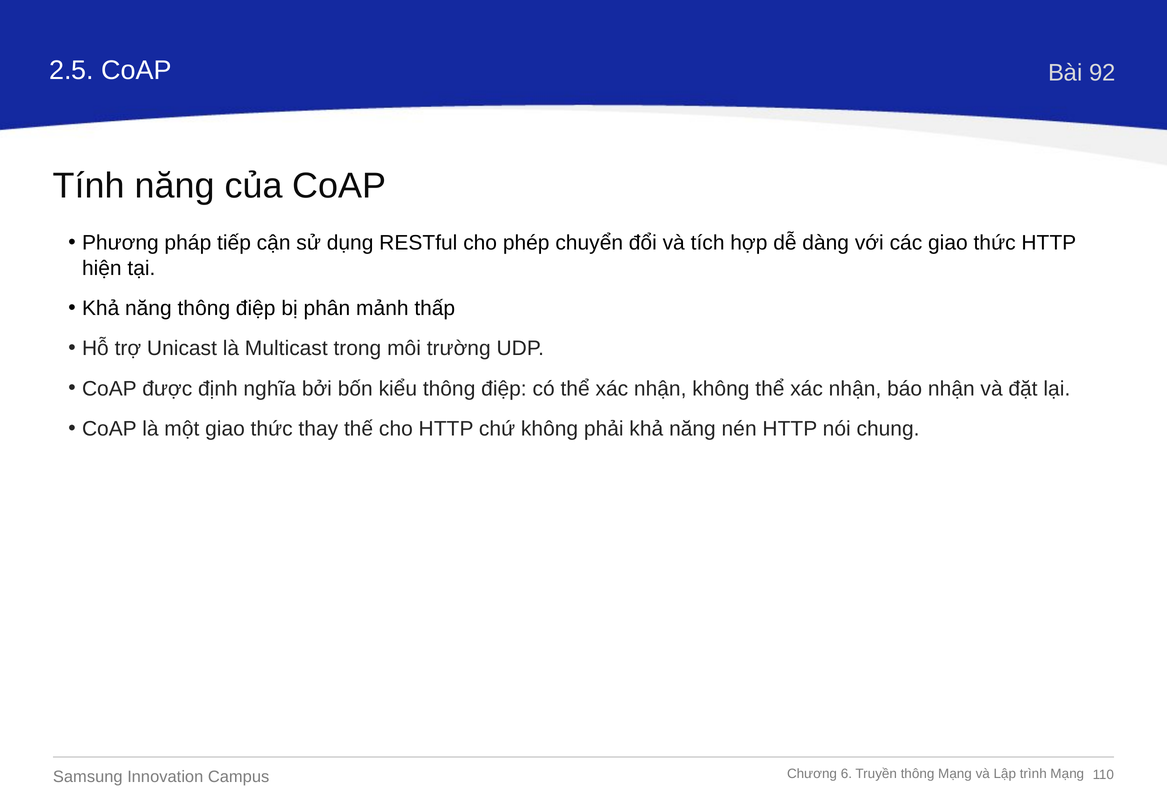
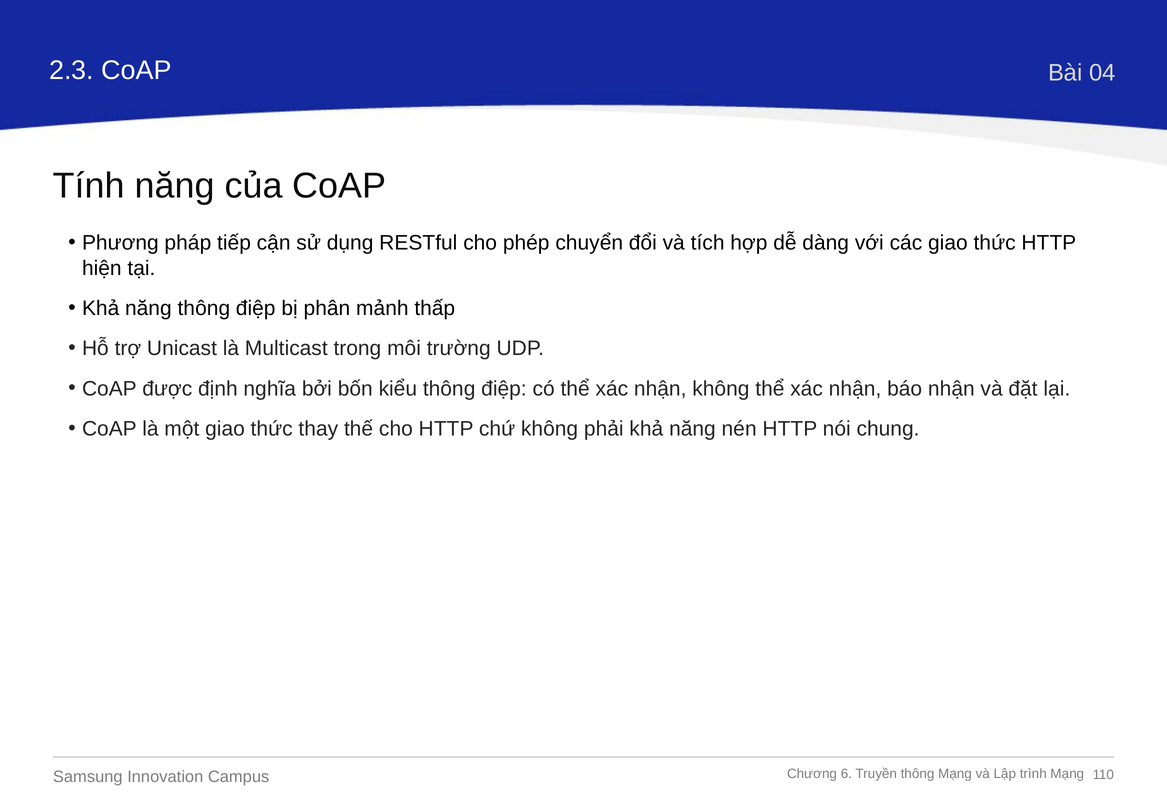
2.5: 2.5 -> 2.3 (71, 70)
92: 92 -> 04 (1102, 73)
